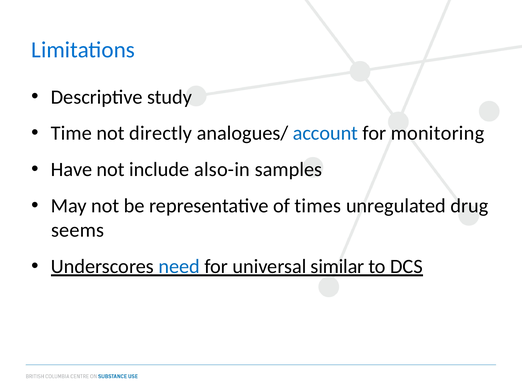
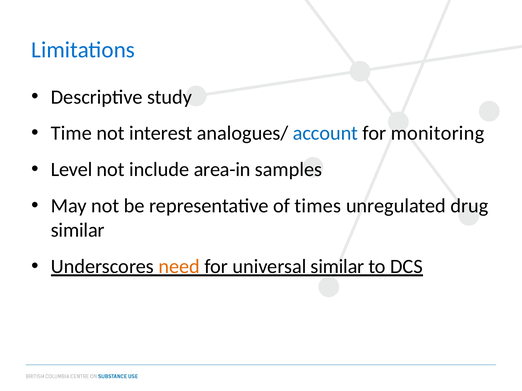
directly: directly -> interest (161, 133)
Have: Have -> Level (72, 170)
also-in: also-in -> area-in (222, 170)
seems: seems -> similar (78, 230)
need colour: blue -> orange (179, 267)
